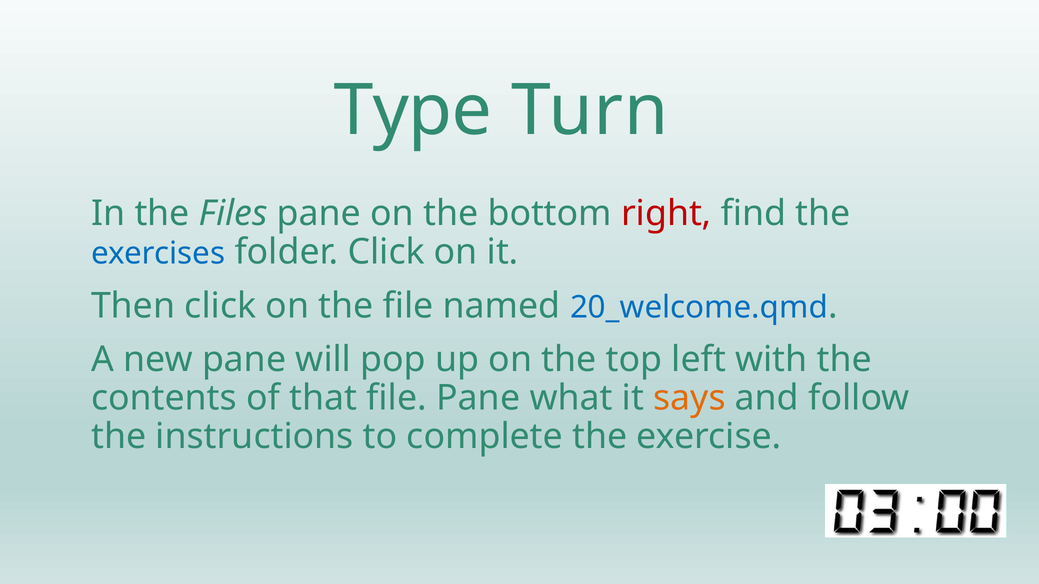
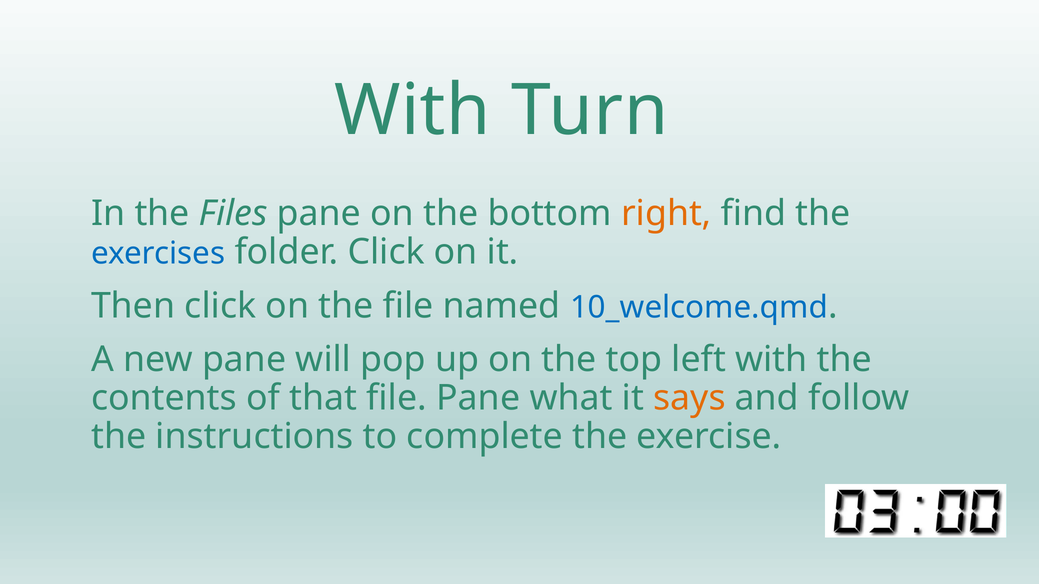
Type: Type -> With (412, 111)
right colour: red -> orange (666, 214)
20_welcome.qmd: 20_welcome.qmd -> 10_welcome.qmd (699, 307)
